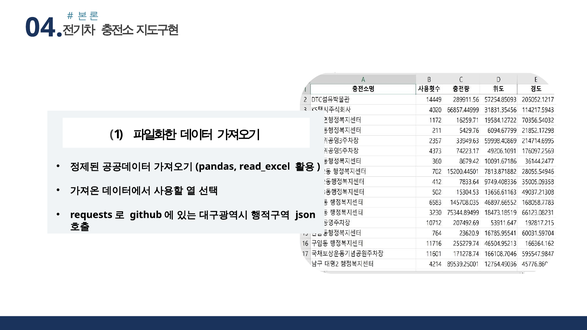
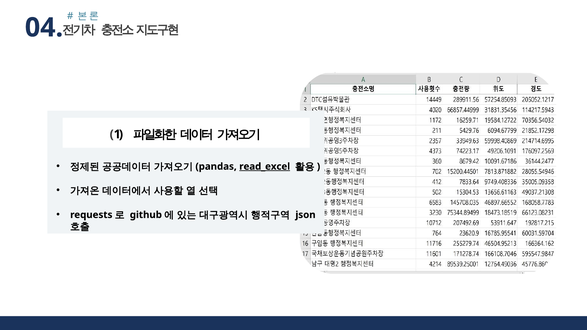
read_excel underline: none -> present (265, 167)
